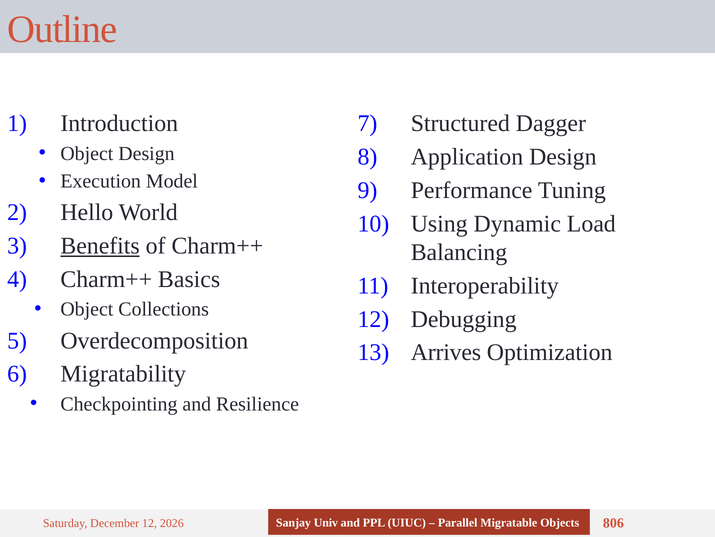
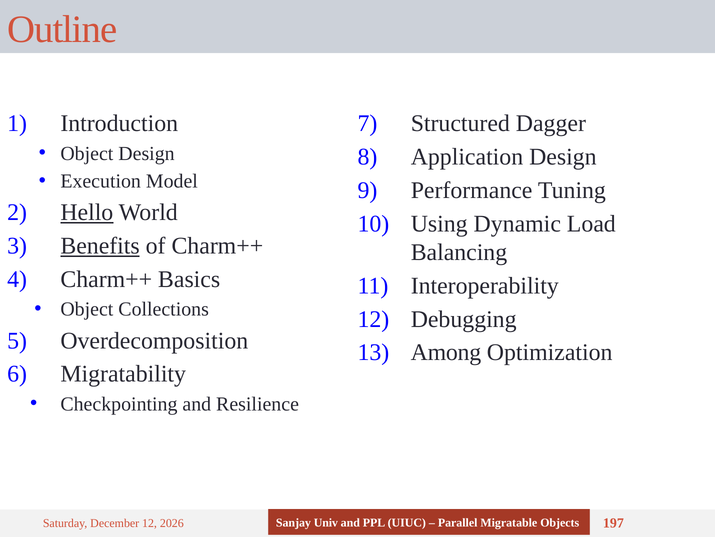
Hello underline: none -> present (87, 212)
Arrives: Arrives -> Among (446, 352)
806: 806 -> 197 (613, 523)
